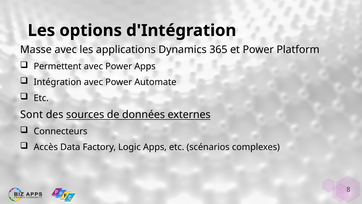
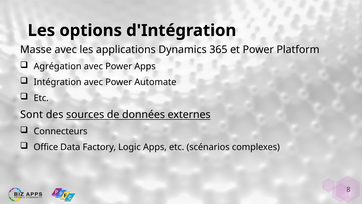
Permettent: Permettent -> Agrégation (58, 66)
Accès: Accès -> Office (46, 147)
